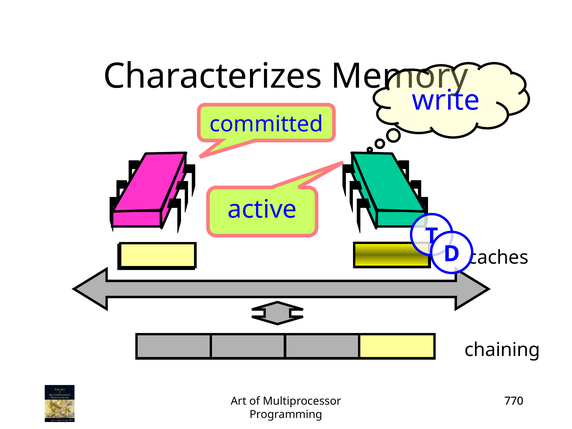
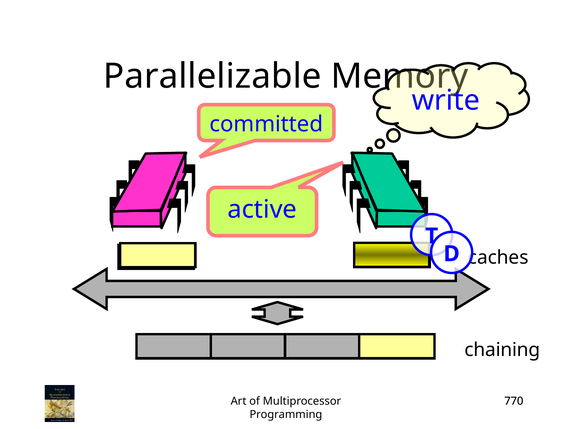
Characterizes: Characterizes -> Parallelizable (212, 76)
